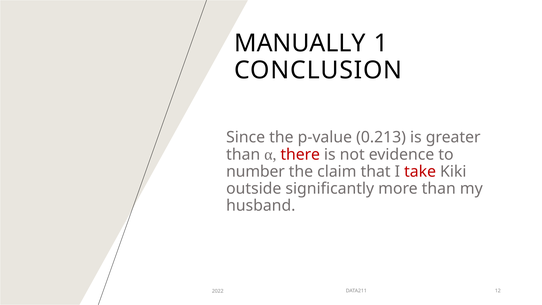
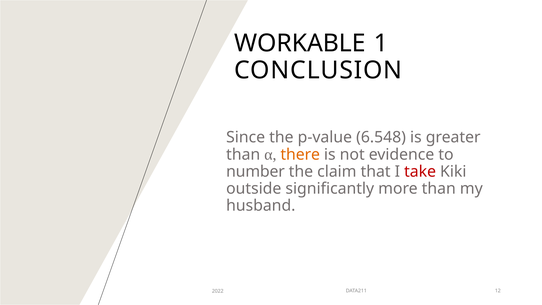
MANUALLY: MANUALLY -> WORKABLE (300, 43)
0.213: 0.213 -> 6.548 (381, 137)
there colour: red -> orange (300, 154)
